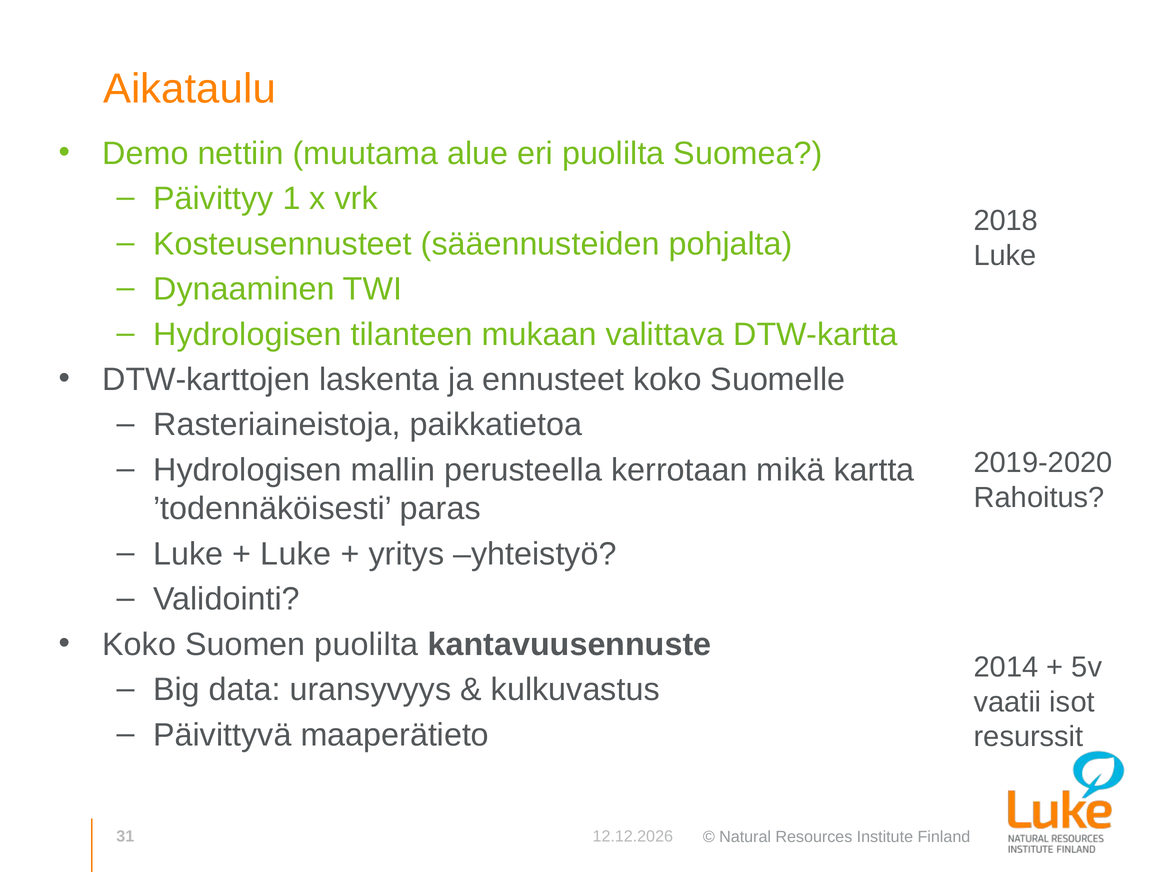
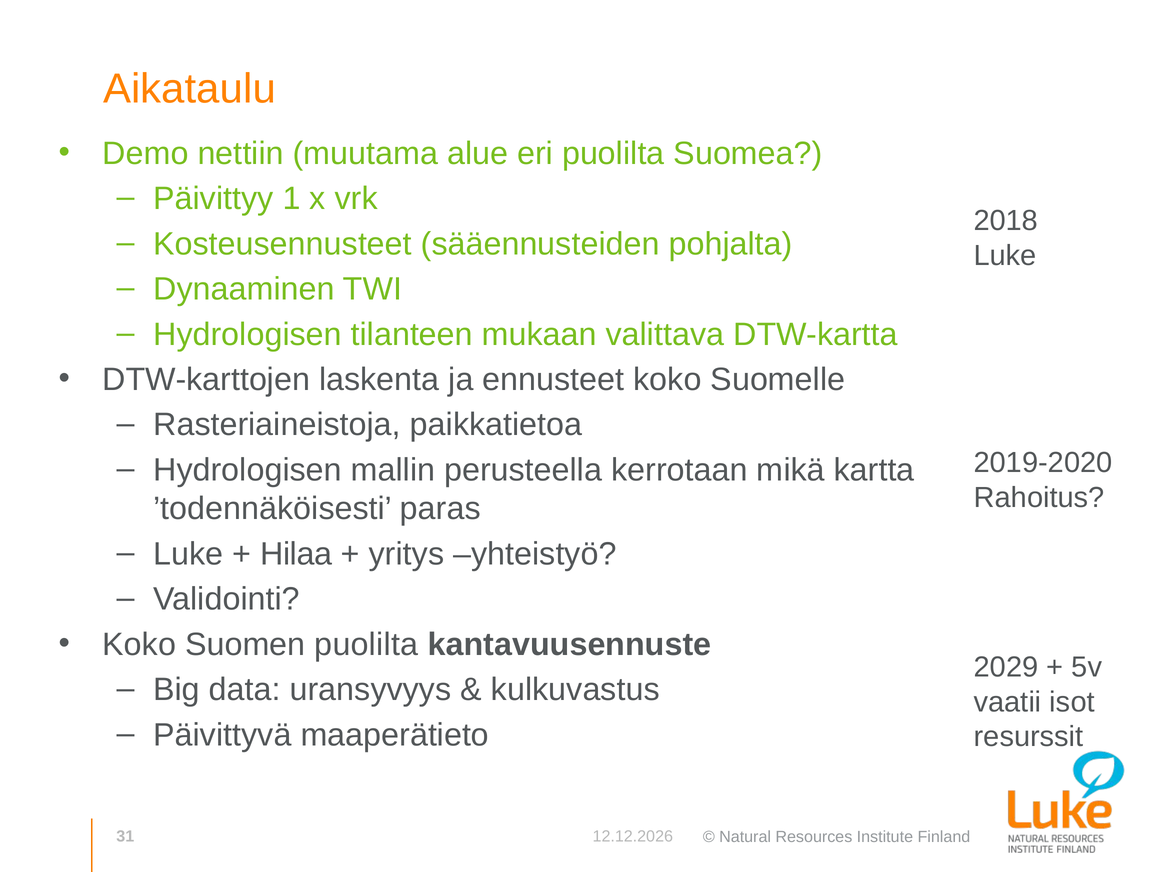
Luke: Luke -> Hilaa (296, 554)
2014: 2014 -> 2029 (1006, 667)
